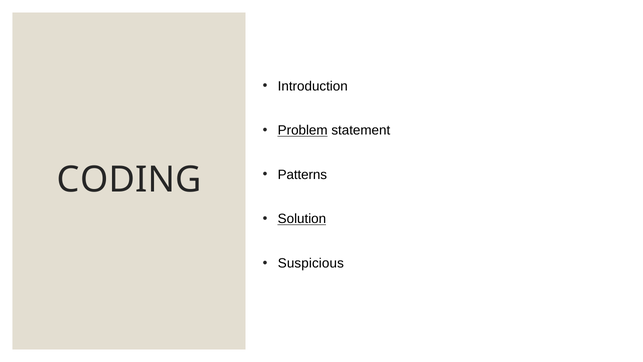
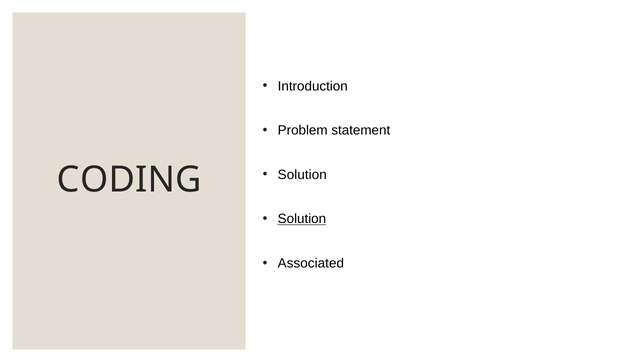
Problem underline: present -> none (303, 130)
Patterns: Patterns -> Solution (302, 175)
Suspicious: Suspicious -> Associated (311, 263)
